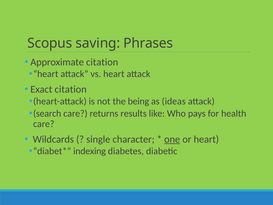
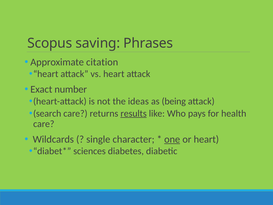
Exact citation: citation -> number (71, 89)
being: being -> ideas (138, 101)
ideas: ideas -> being (174, 101)
results underline: none -> present (134, 113)
indexing: indexing -> sciences (90, 151)
